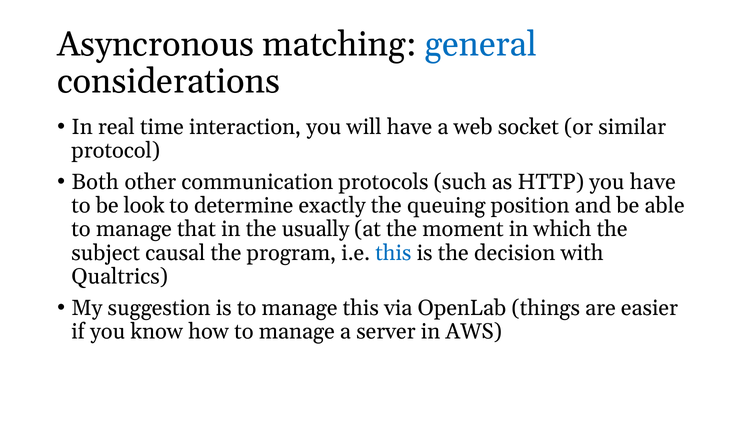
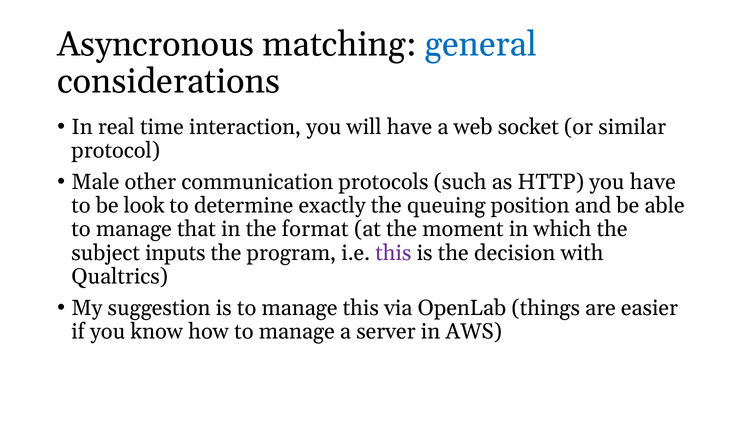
Both: Both -> Male (95, 182)
usually: usually -> format (315, 229)
causal: causal -> inputs (175, 253)
this colour: blue -> purple (393, 253)
